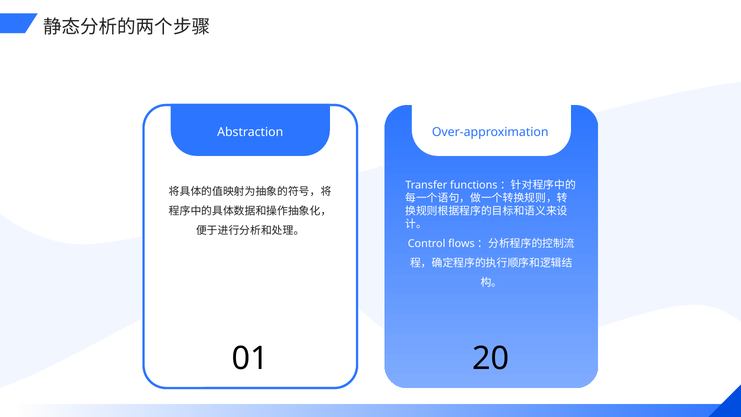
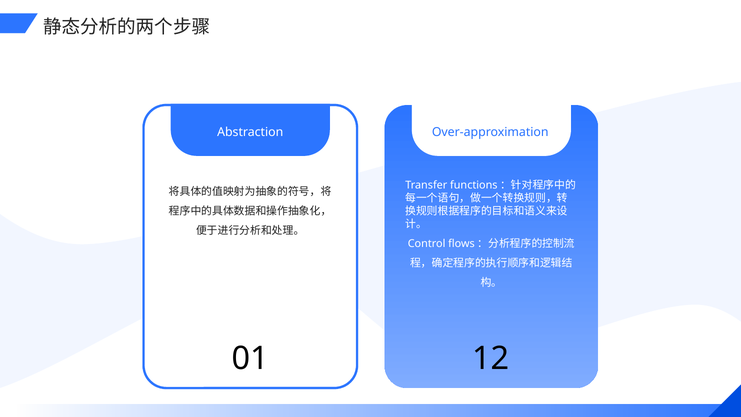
20: 20 -> 12 (491, 358)
